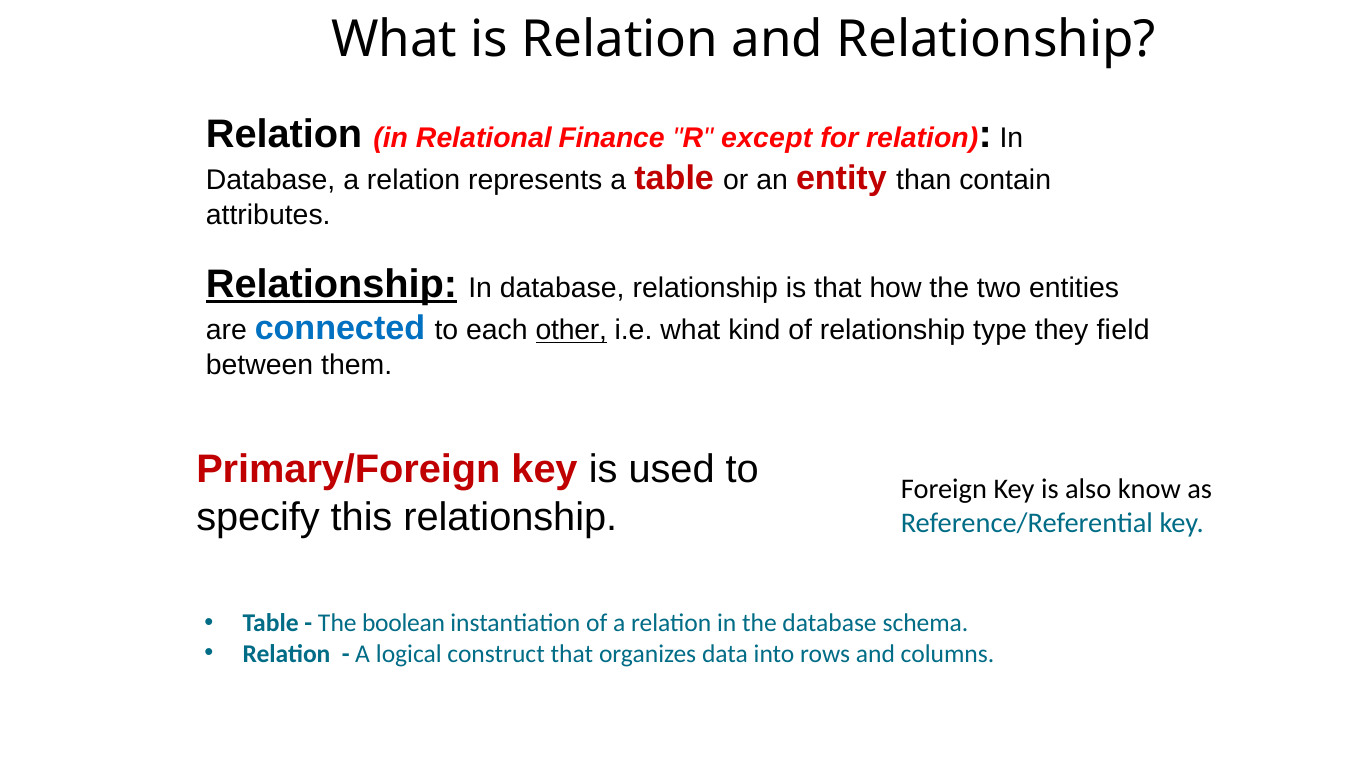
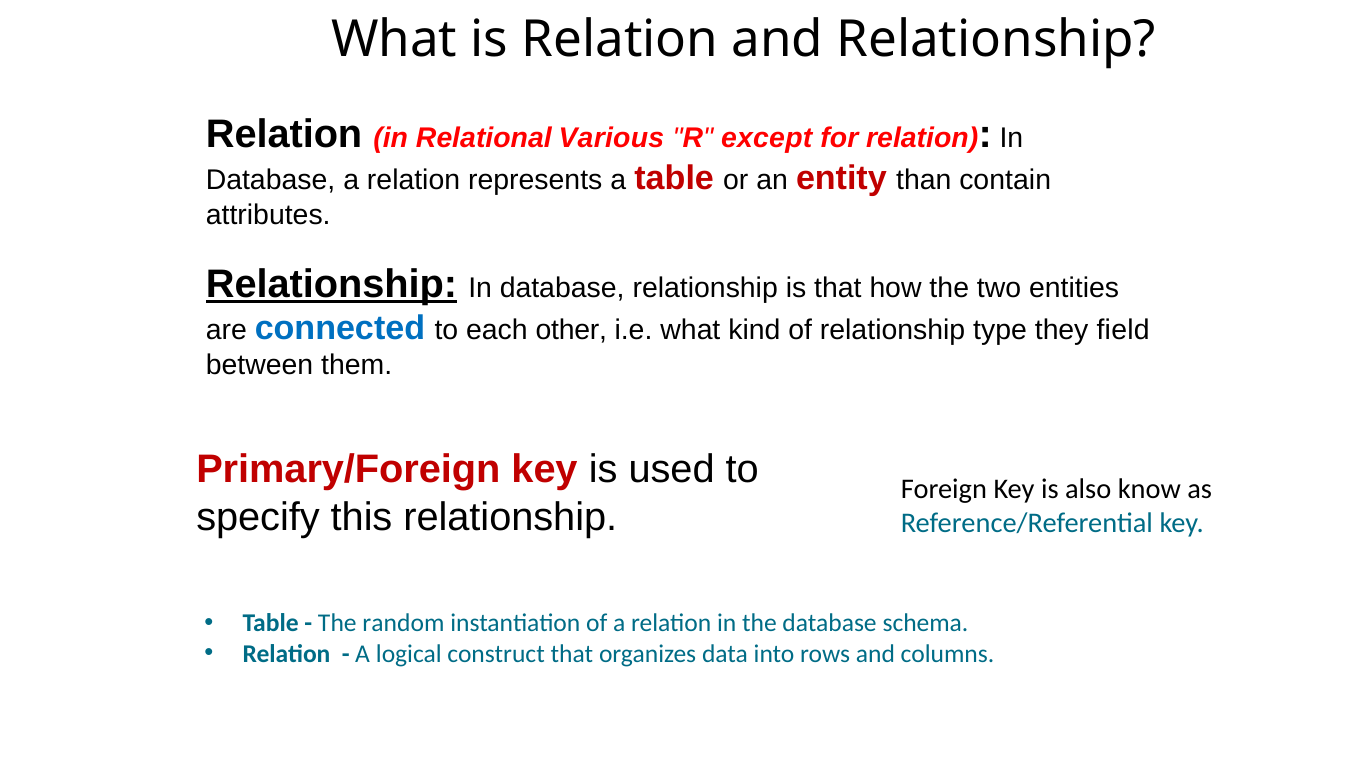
Finance: Finance -> Various (611, 138)
other underline: present -> none (571, 330)
boolean: boolean -> random (403, 623)
